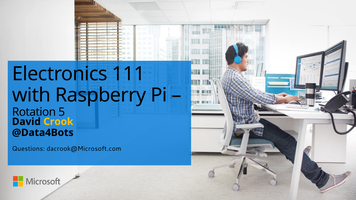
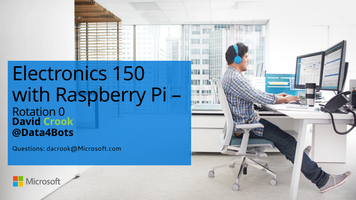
111: 111 -> 150 (129, 74)
5: 5 -> 0 (62, 112)
Crook colour: yellow -> light green (58, 122)
